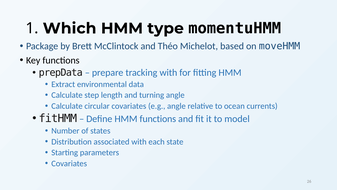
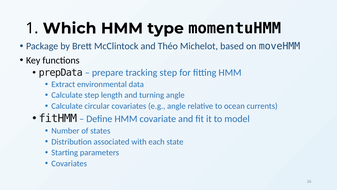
tracking with: with -> step (168, 73)
HMM functions: functions -> covariate (158, 119)
